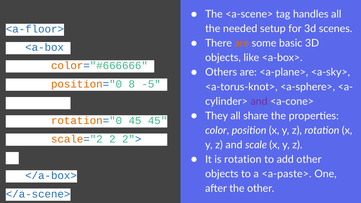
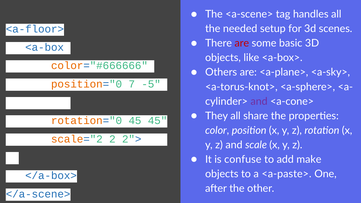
are colour: orange -> red (242, 43)
8: 8 -> 7 (132, 84)
is rotation: rotation -> confuse (243, 159)
add other: other -> make (309, 159)
